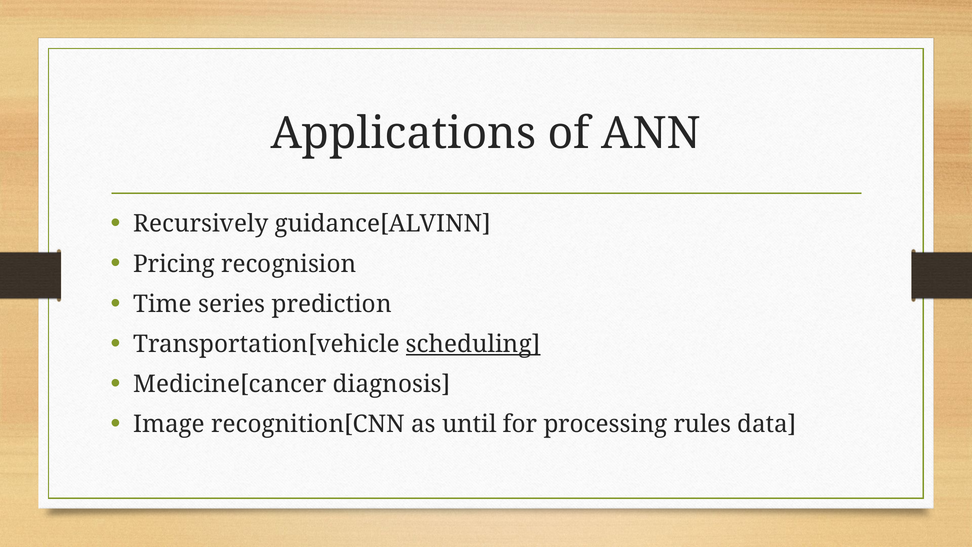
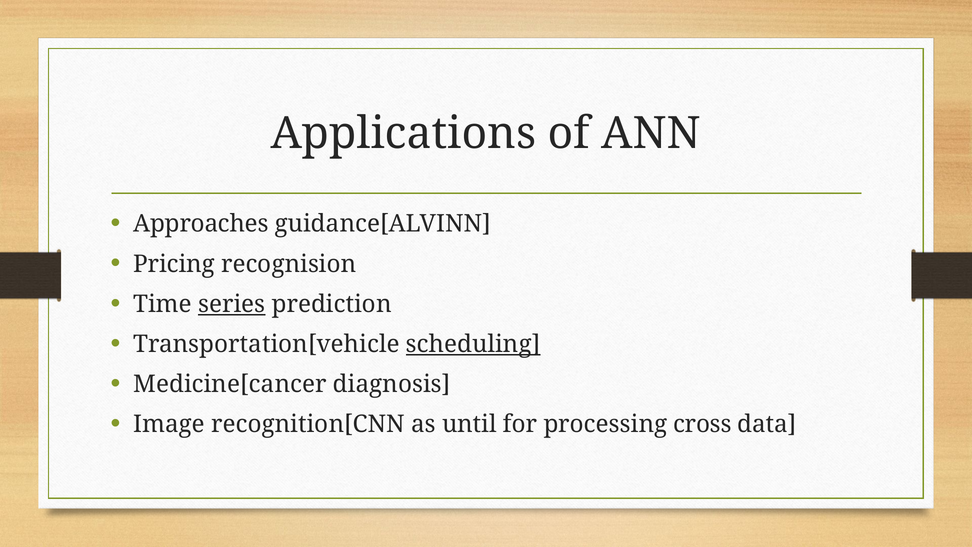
Recursively: Recursively -> Approaches (201, 224)
series underline: none -> present (232, 304)
rules: rules -> cross (702, 424)
